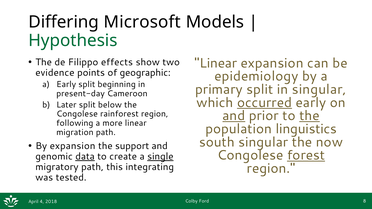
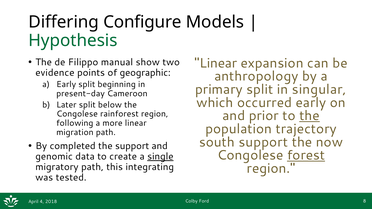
Microsoft: Microsoft -> Configure (142, 22)
effects: effects -> manual (117, 62)
epidemiology: epidemiology -> anthropology (256, 76)
occurred underline: present -> none (265, 103)
and underline: present -> none (234, 116)
linguistics: linguistics -> trajectory (306, 129)
south singular: singular -> support (263, 142)
By expansion: expansion -> completed (73, 146)
data underline: present -> none (85, 157)
